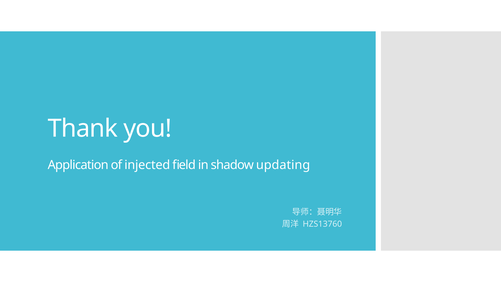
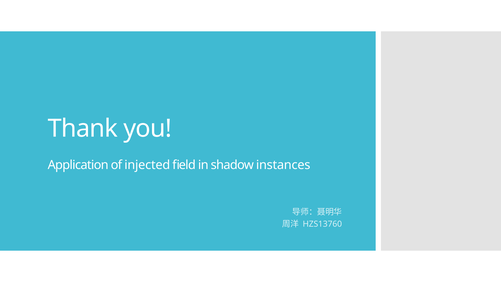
updating: updating -> instances (283, 165)
